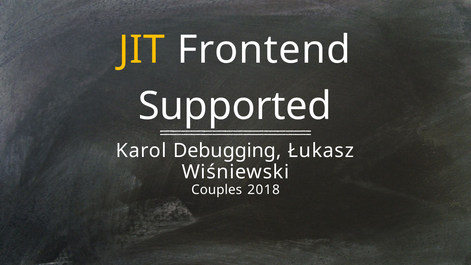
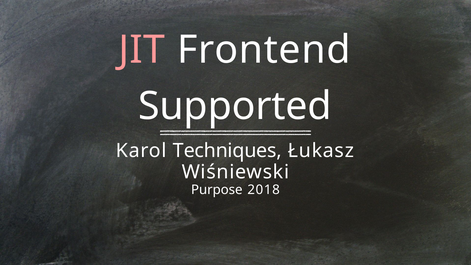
JIT colour: yellow -> pink (142, 50)
Debugging: Debugging -> Techniques (227, 151)
Couples: Couples -> Purpose (217, 190)
